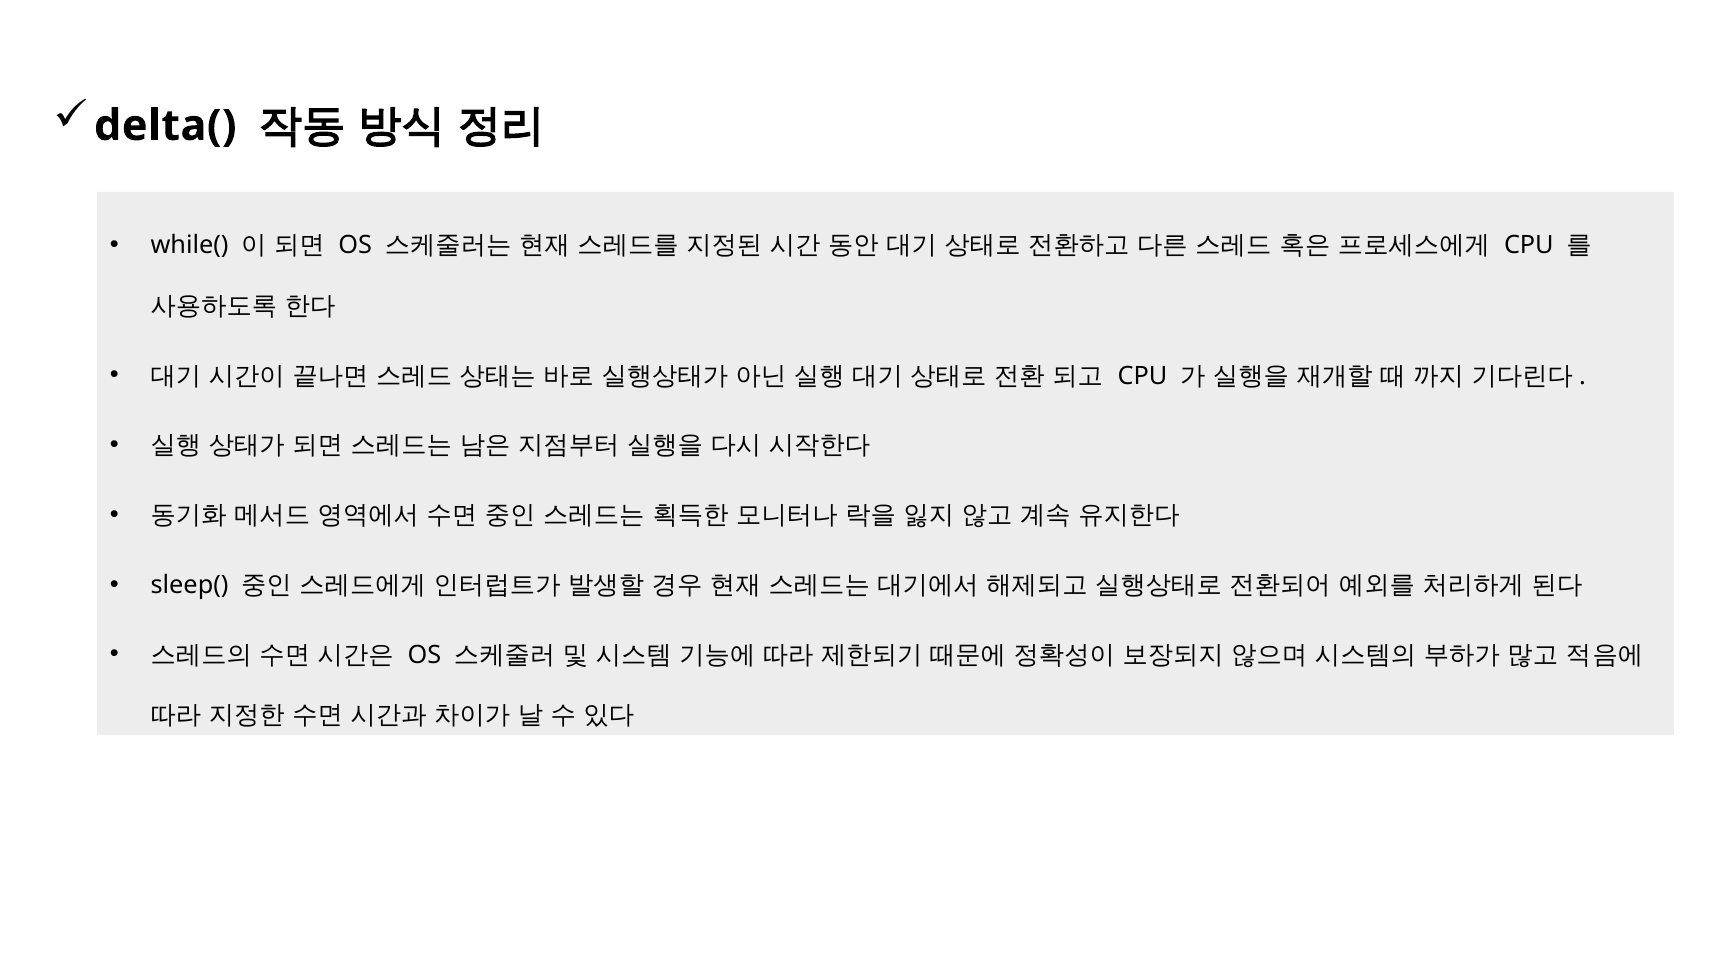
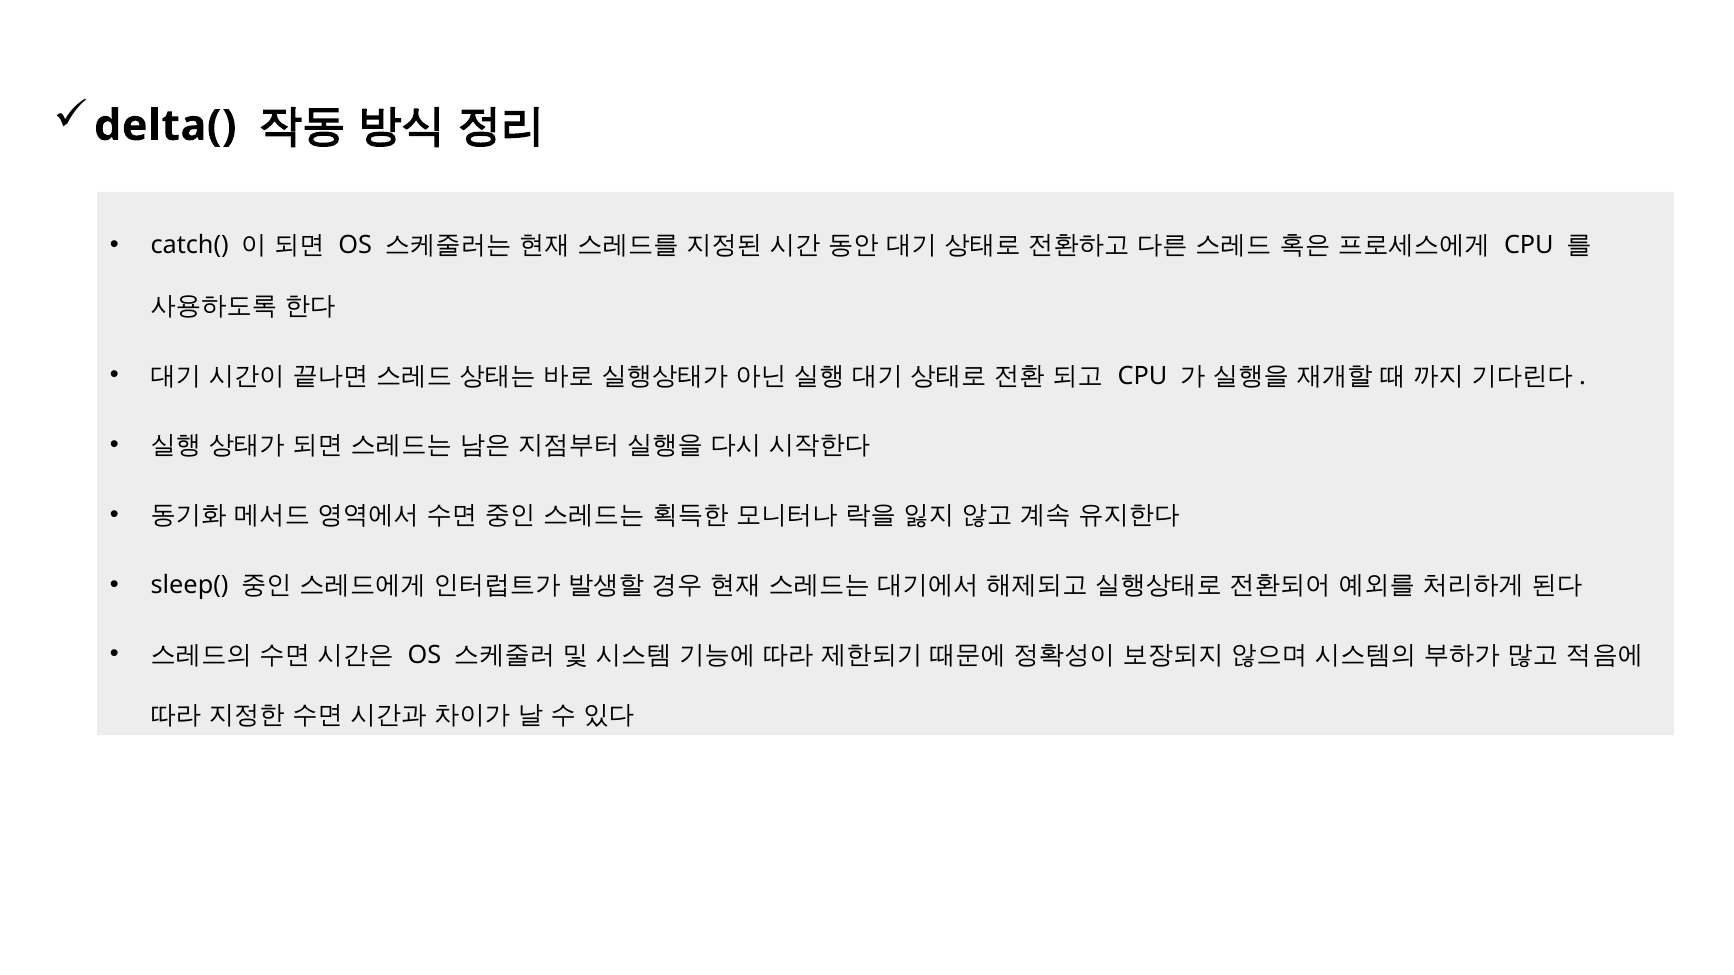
while(: while( -> catch( (190, 246)
